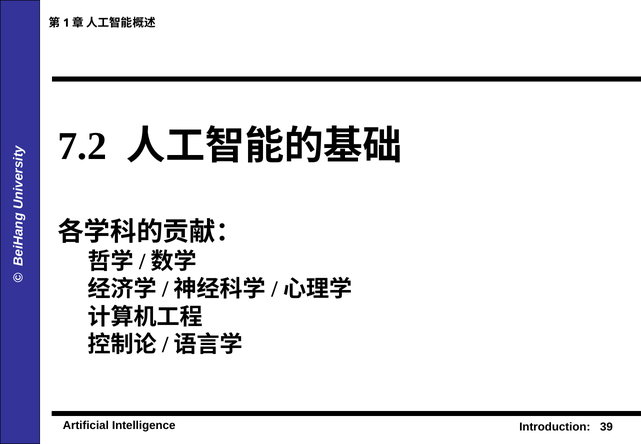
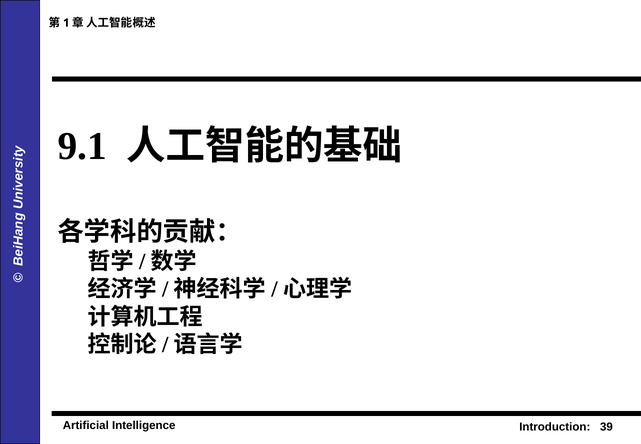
7.2: 7.2 -> 9.1 (82, 146)
